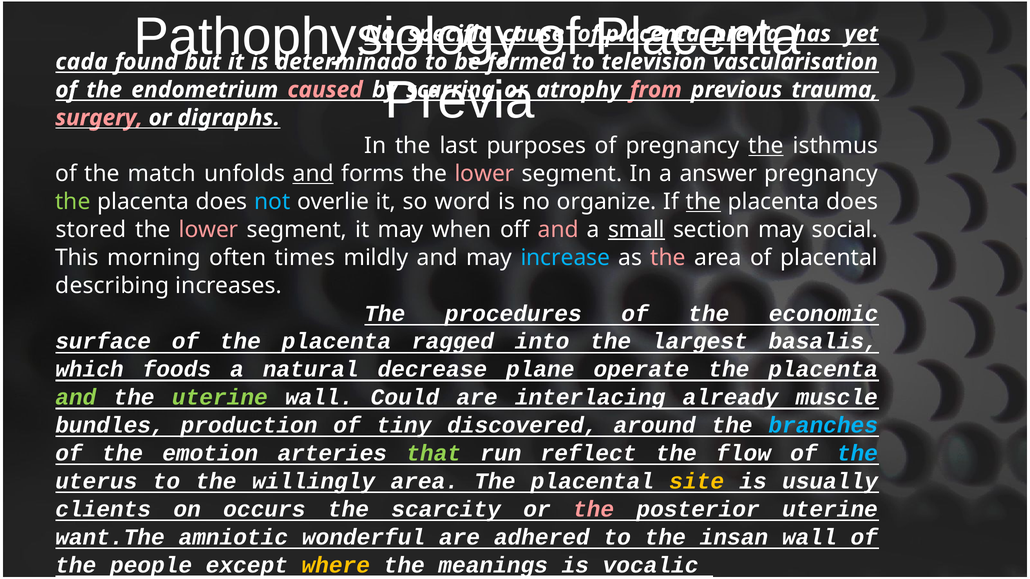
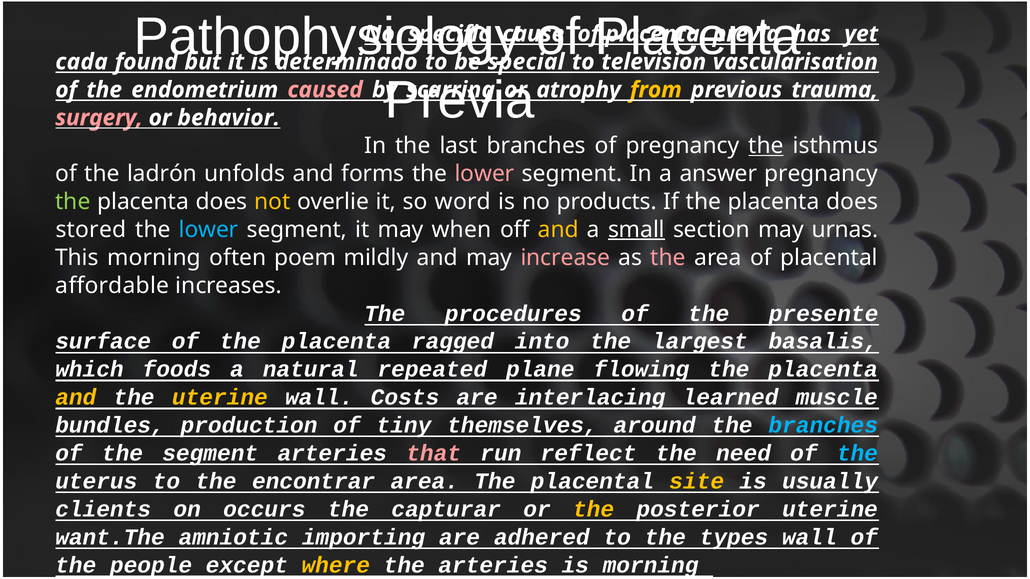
formed: formed -> special (526, 62)
from colour: pink -> yellow (656, 90)
digraphs: digraphs -> behavior (229, 118)
last purposes: purposes -> branches (536, 146)
match: match -> ladrón (162, 174)
and underline: present -> none (313, 174)
not colour: light blue -> yellow (272, 202)
organize: organize -> products (607, 202)
the underline: present -> none (703, 202)
lower colour: pink -> light blue (209, 230)
and colour: pink -> yellow (558, 230)
social: social -> urnas (845, 230)
times: times -> poem (305, 258)
increase colour: light blue -> pink (565, 258)
describing: describing -> affordable (112, 286)
economic: economic -> presente (824, 314)
decrease: decrease -> repeated (432, 370)
operate: operate -> flowing (641, 370)
and colour: light green -> yellow (76, 398)
uterine colour: light green -> yellow (220, 398)
Could: Could -> Costs (405, 398)
already: already -> learned (730, 398)
discovered: discovered -> themselves (522, 426)
the emotion: emotion -> segment (210, 454)
that colour: light green -> pink (434, 454)
flow: flow -> need (744, 454)
willingly: willingly -> encontrar (314, 482)
scarcity: scarcity -> capturar (446, 510)
the colour: pink -> yellow (594, 510)
wonderful: wonderful -> importing (364, 538)
insan: insan -> types (734, 538)
the meanings: meanings -> arteries (493, 566)
is vocalic: vocalic -> morning (651, 566)
